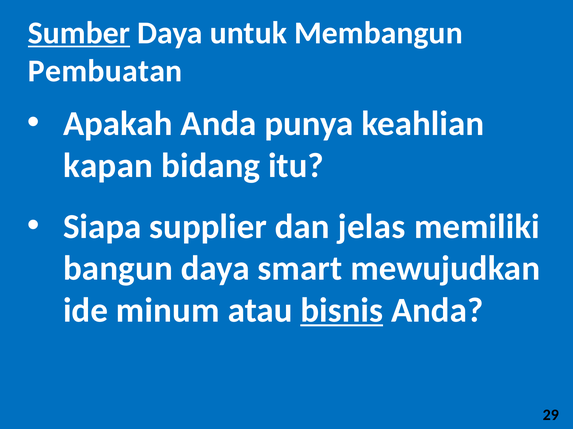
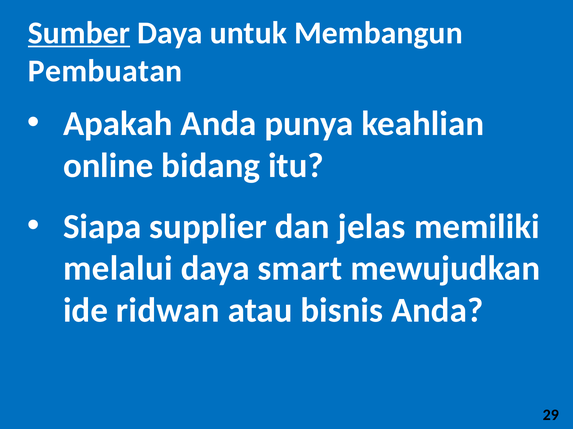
kapan: kapan -> online (108, 166)
bangun: bangun -> melalui (118, 269)
minum: minum -> ridwan (168, 311)
bisnis underline: present -> none (342, 311)
